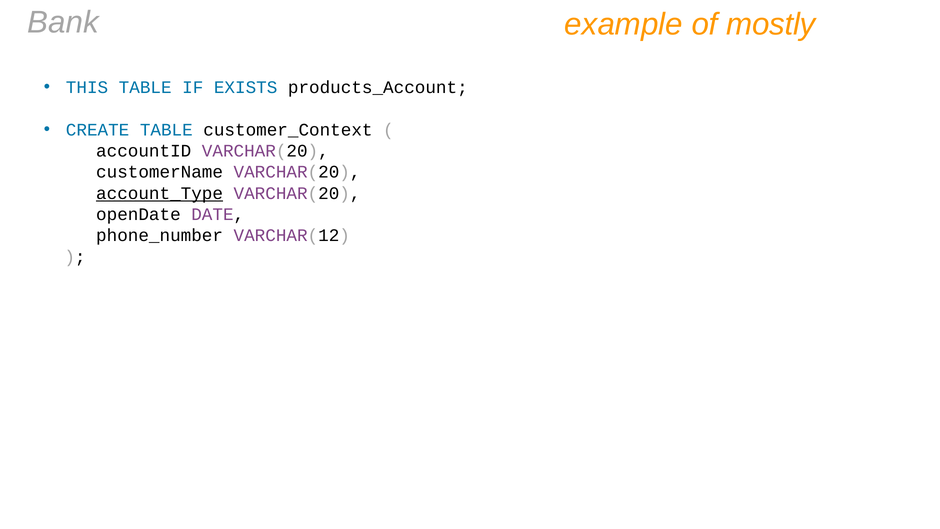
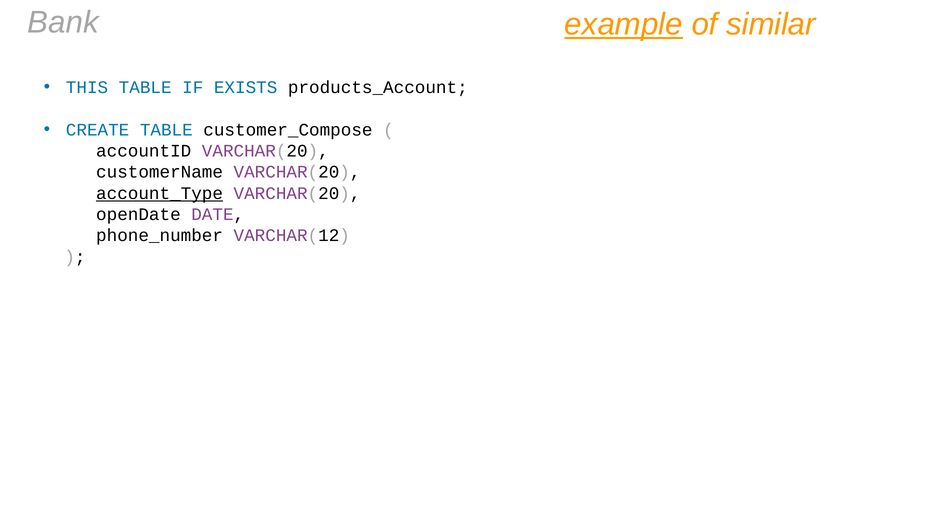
example underline: none -> present (624, 24)
mostly: mostly -> similar (771, 24)
customer_Context: customer_Context -> customer_Compose (288, 130)
